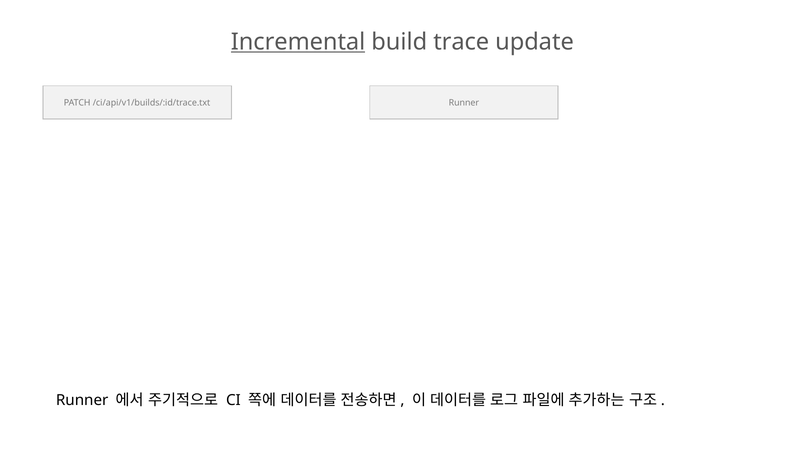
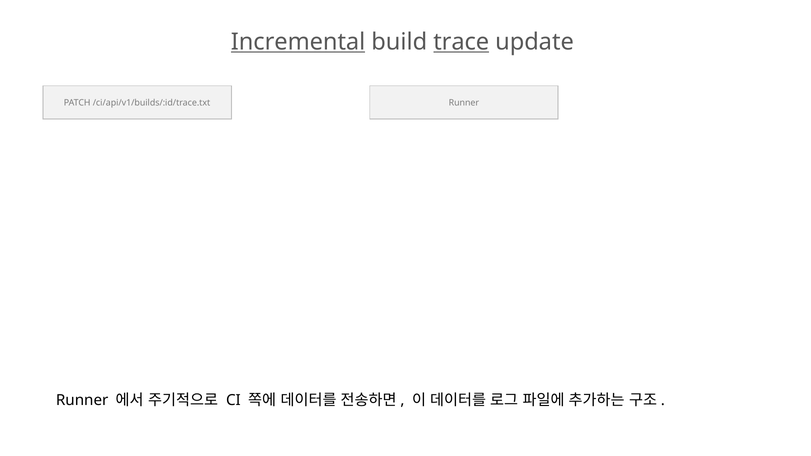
trace underline: none -> present (461, 42)
